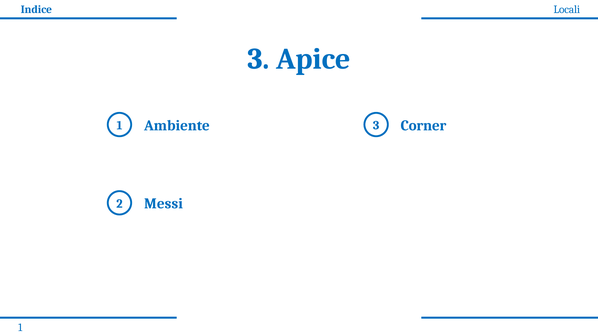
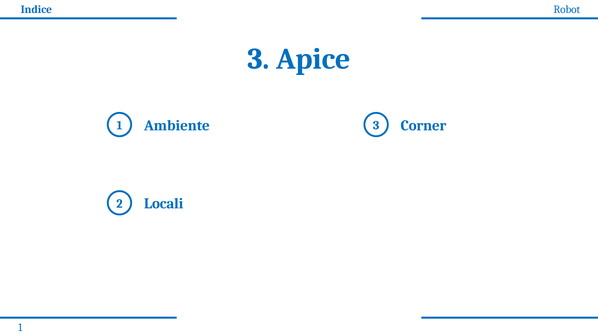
Locali: Locali -> Robot (567, 9)
Messi: Messi -> Locali (164, 204)
